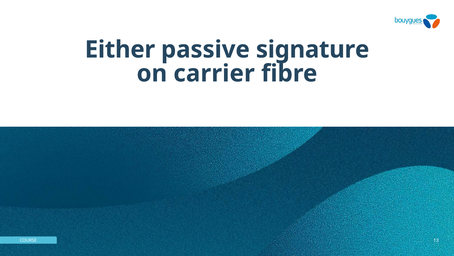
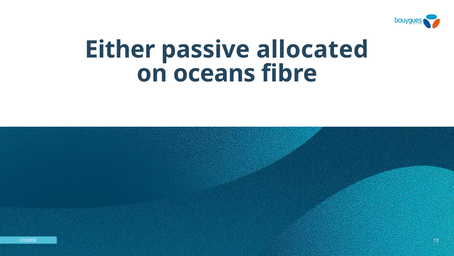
signature: signature -> allocated (312, 49)
carrier: carrier -> oceans (214, 73)
